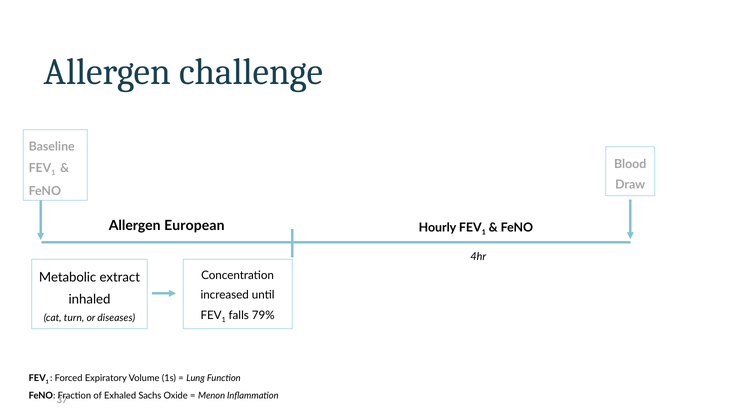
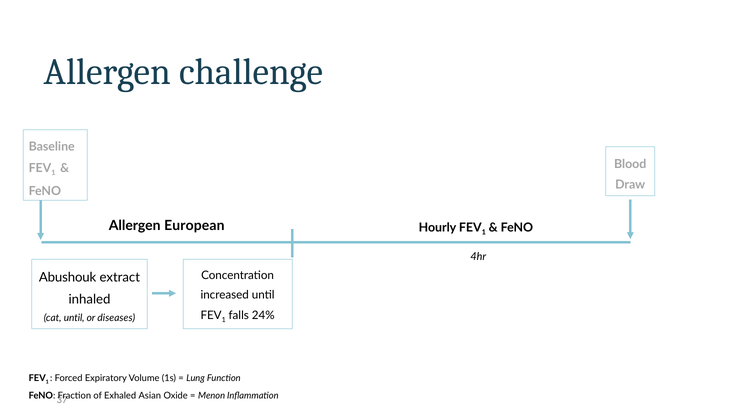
Metabolic: Metabolic -> Abushouk (68, 277)
79%: 79% -> 24% (263, 315)
cat turn: turn -> until (74, 318)
Sachs: Sachs -> Asian (150, 395)
